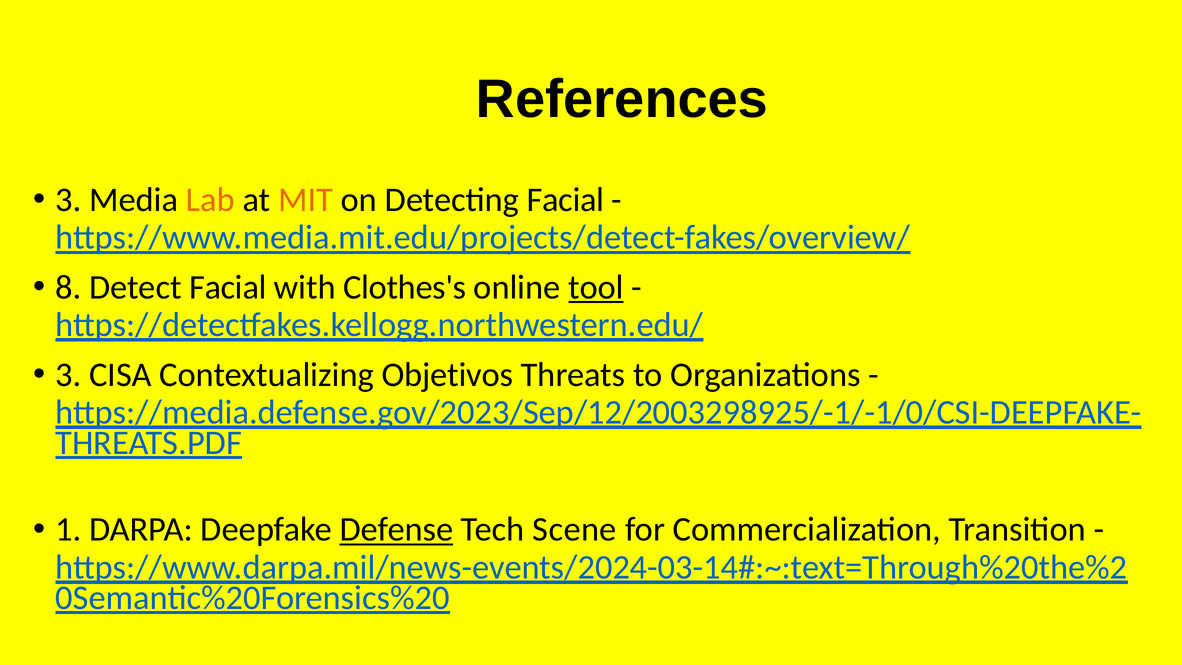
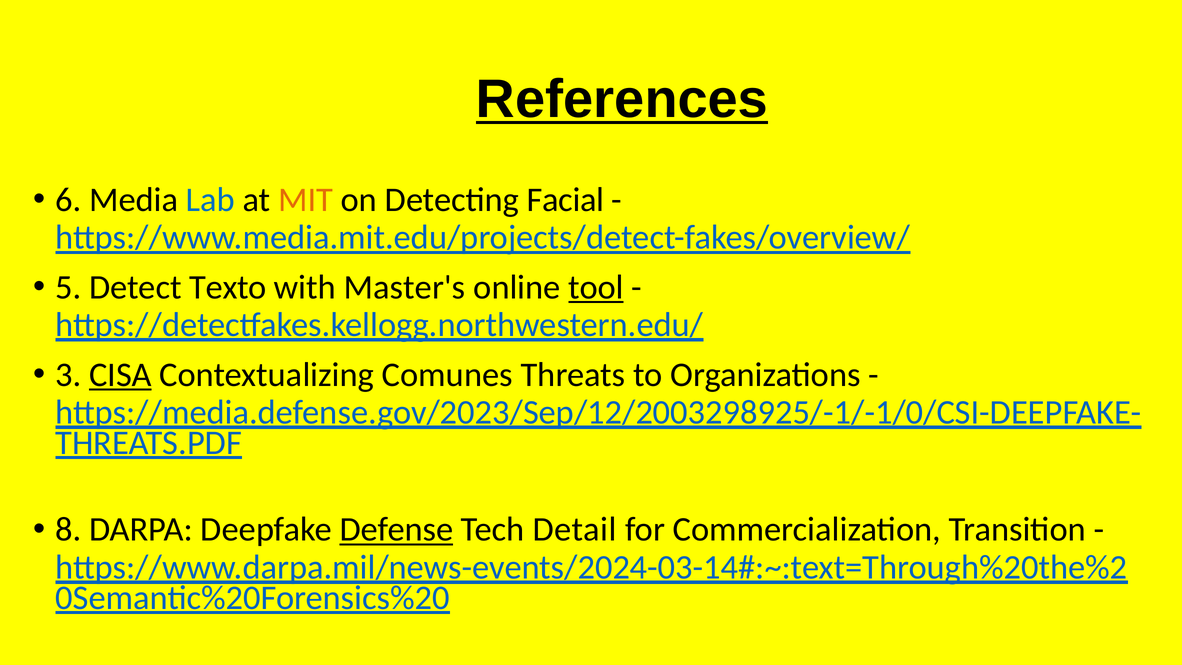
References underline: none -> present (622, 99)
3: 3 -> 6 (68, 200)
Lab colour: orange -> blue (210, 200)
8: 8 -> 5 (68, 287)
Detect Facial: Facial -> Texto (228, 287)
Clothes's: Clothes's -> Master's (405, 287)
CISA underline: none -> present (120, 375)
Objetivos: Objetivos -> Comunes (447, 375)
1: 1 -> 8 (68, 529)
Scene: Scene -> Detail (575, 529)
